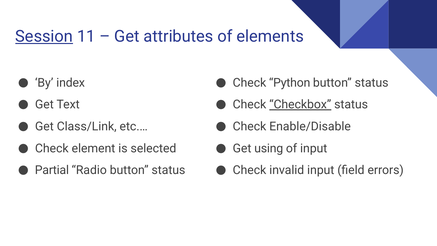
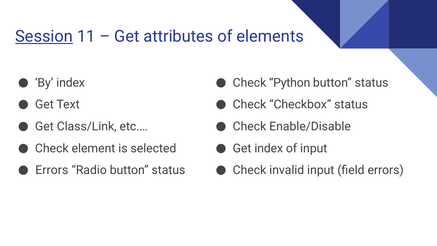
Checkbox underline: present -> none (300, 105)
Get using: using -> index (269, 148)
Partial: Partial -> Errors (52, 170)
